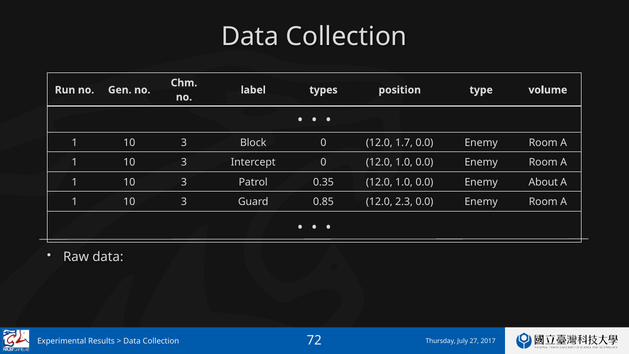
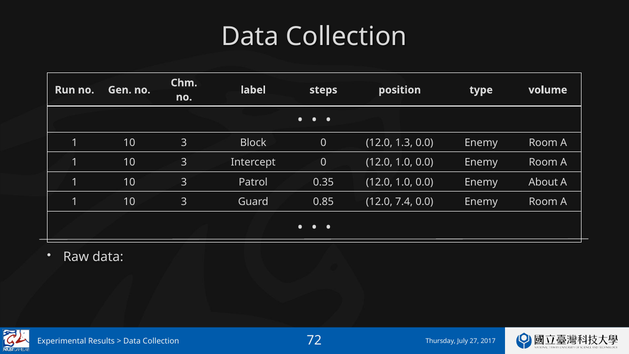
types: types -> steps (323, 90)
1.7: 1.7 -> 1.3 (404, 143)
2.3: 2.3 -> 7.4 (404, 202)
